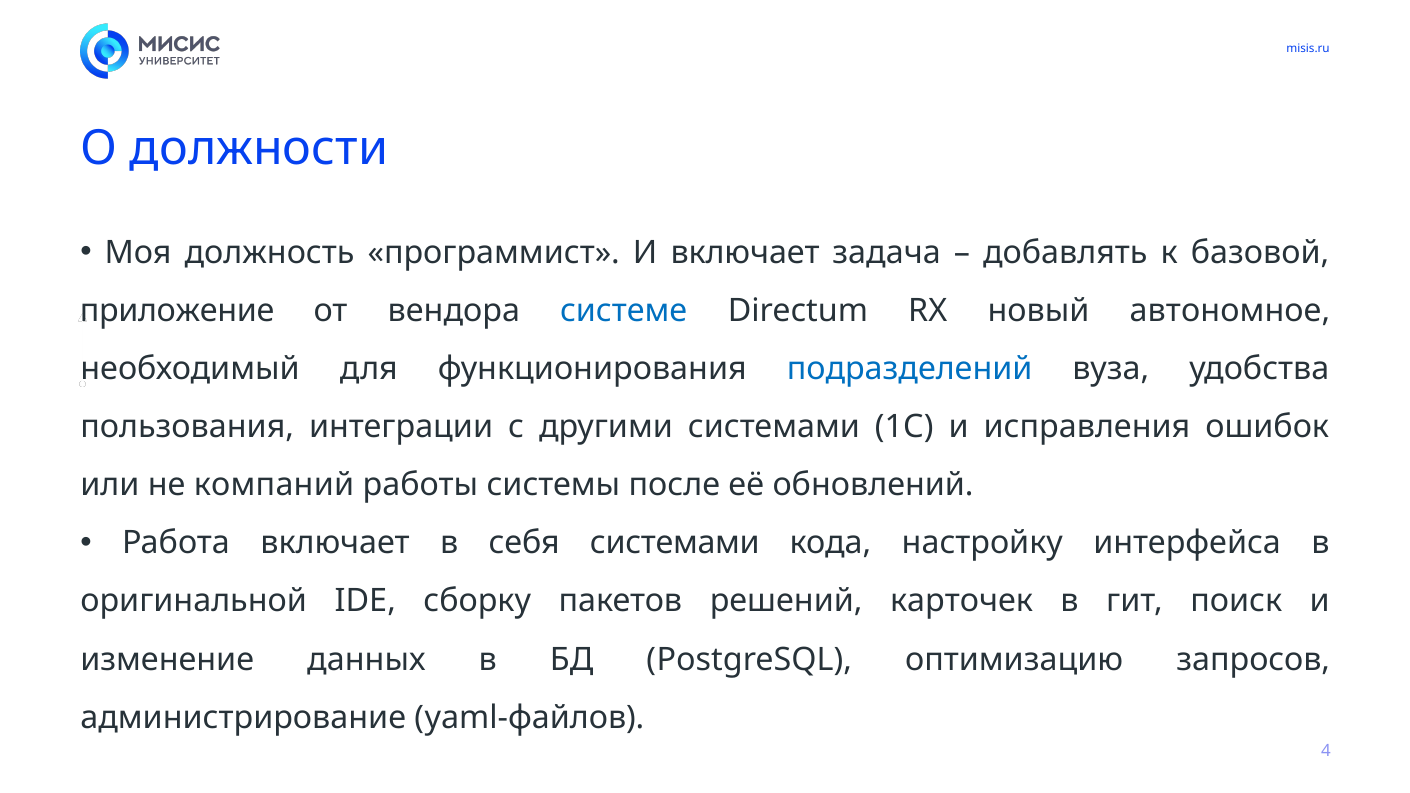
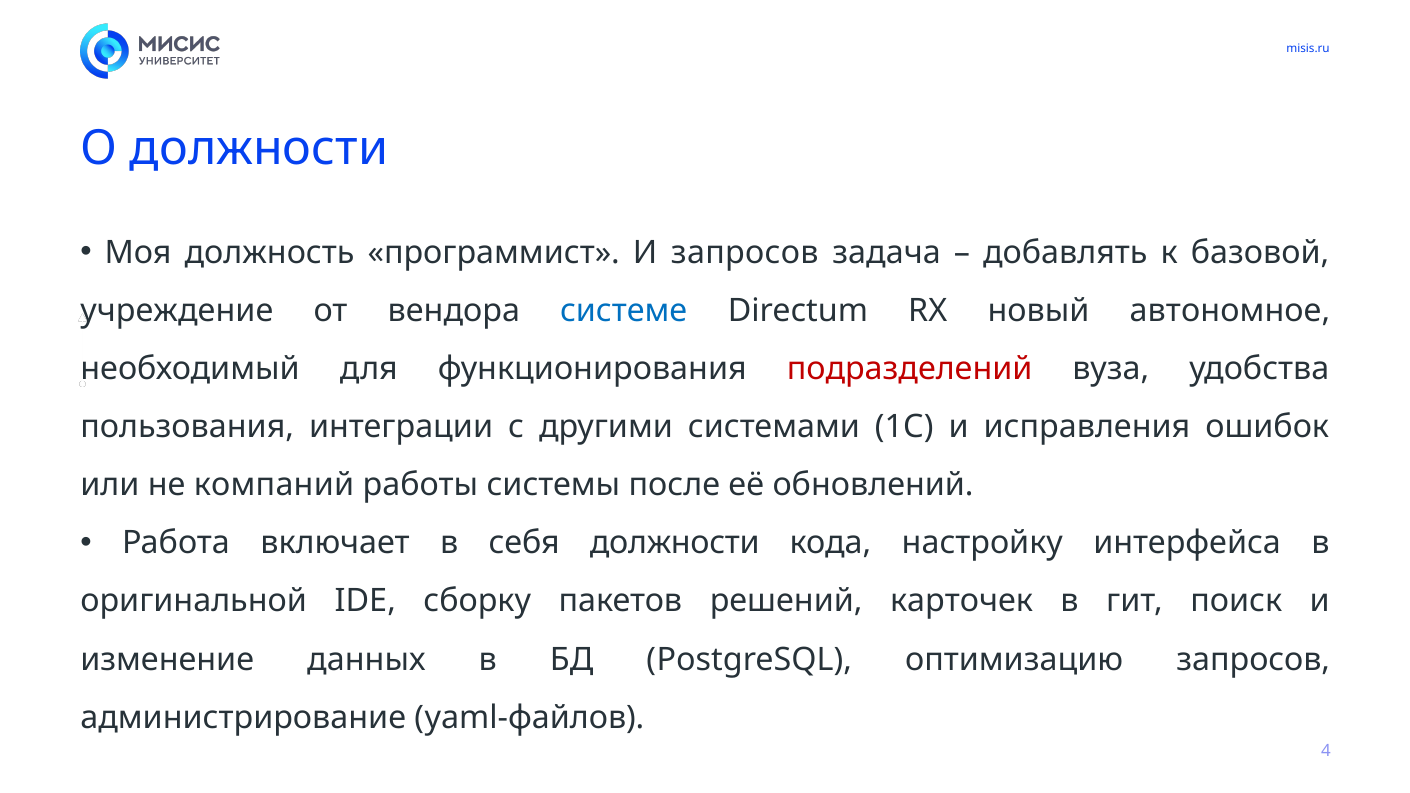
И включает: включает -> запросов (745, 252)
приложение: приложение -> учреждение (177, 311)
подразделений colour: blue -> red (910, 369)
себя системами: системами -> должности (675, 543)
